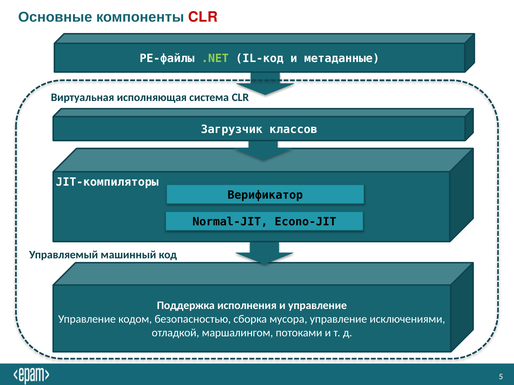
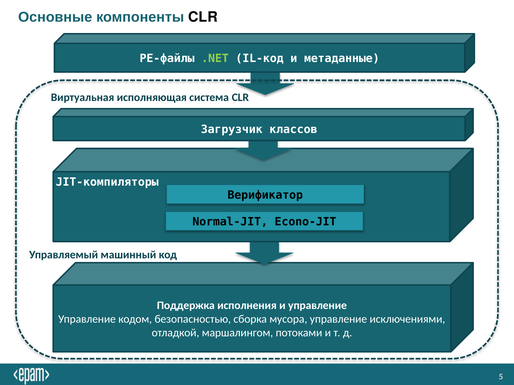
CLR colour: red -> black (203, 17)
